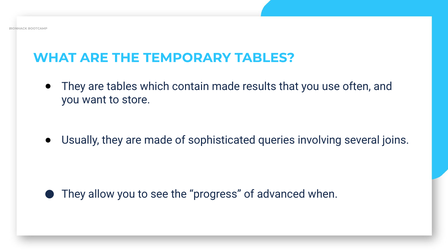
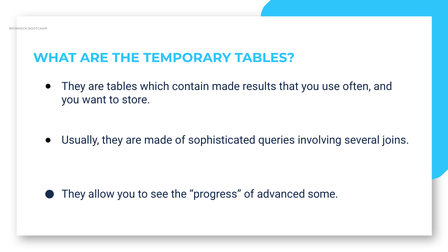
when: when -> some (323, 194)
